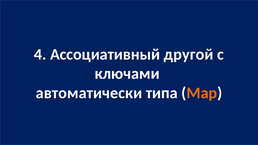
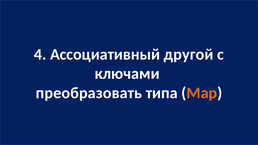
автоматически: автоматически -> преобразовать (89, 93)
